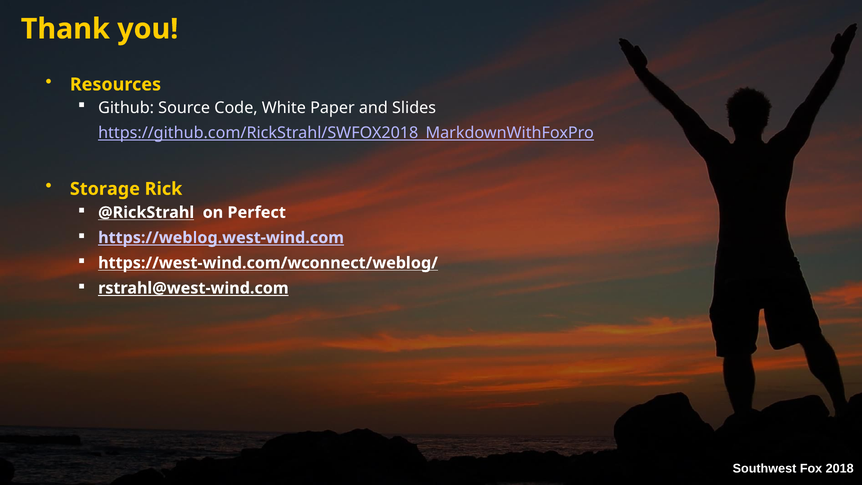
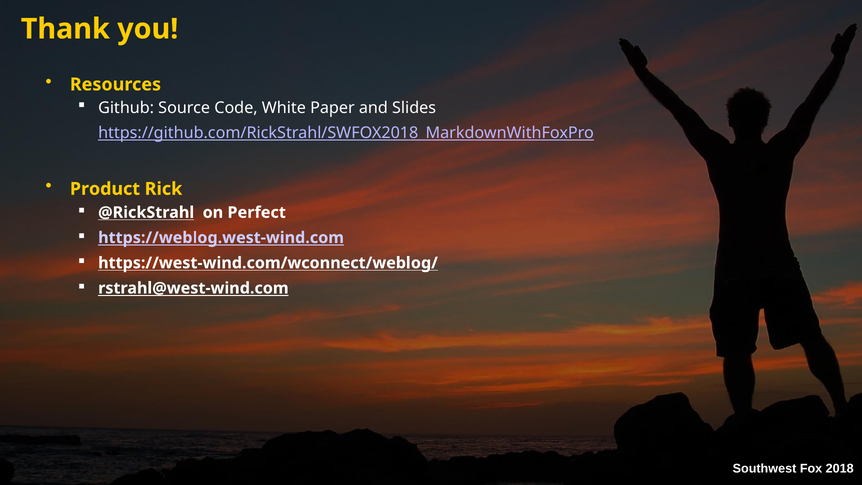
Storage: Storage -> Product (105, 189)
